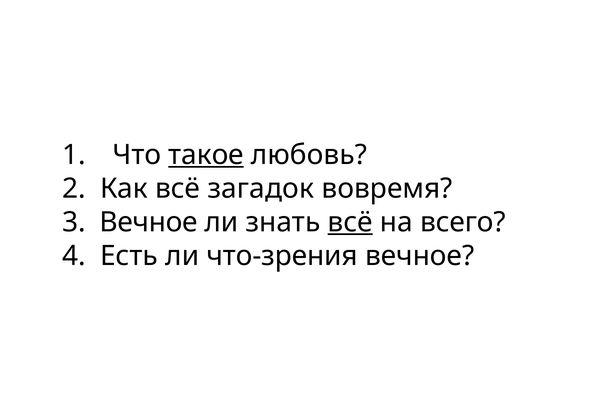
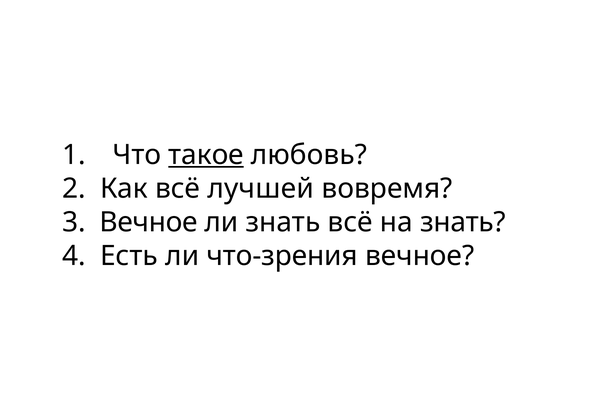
загадок: загадок -> лучшей (261, 189)
всё underline: present -> none (350, 222)
на всего: всего -> знать (463, 222)
